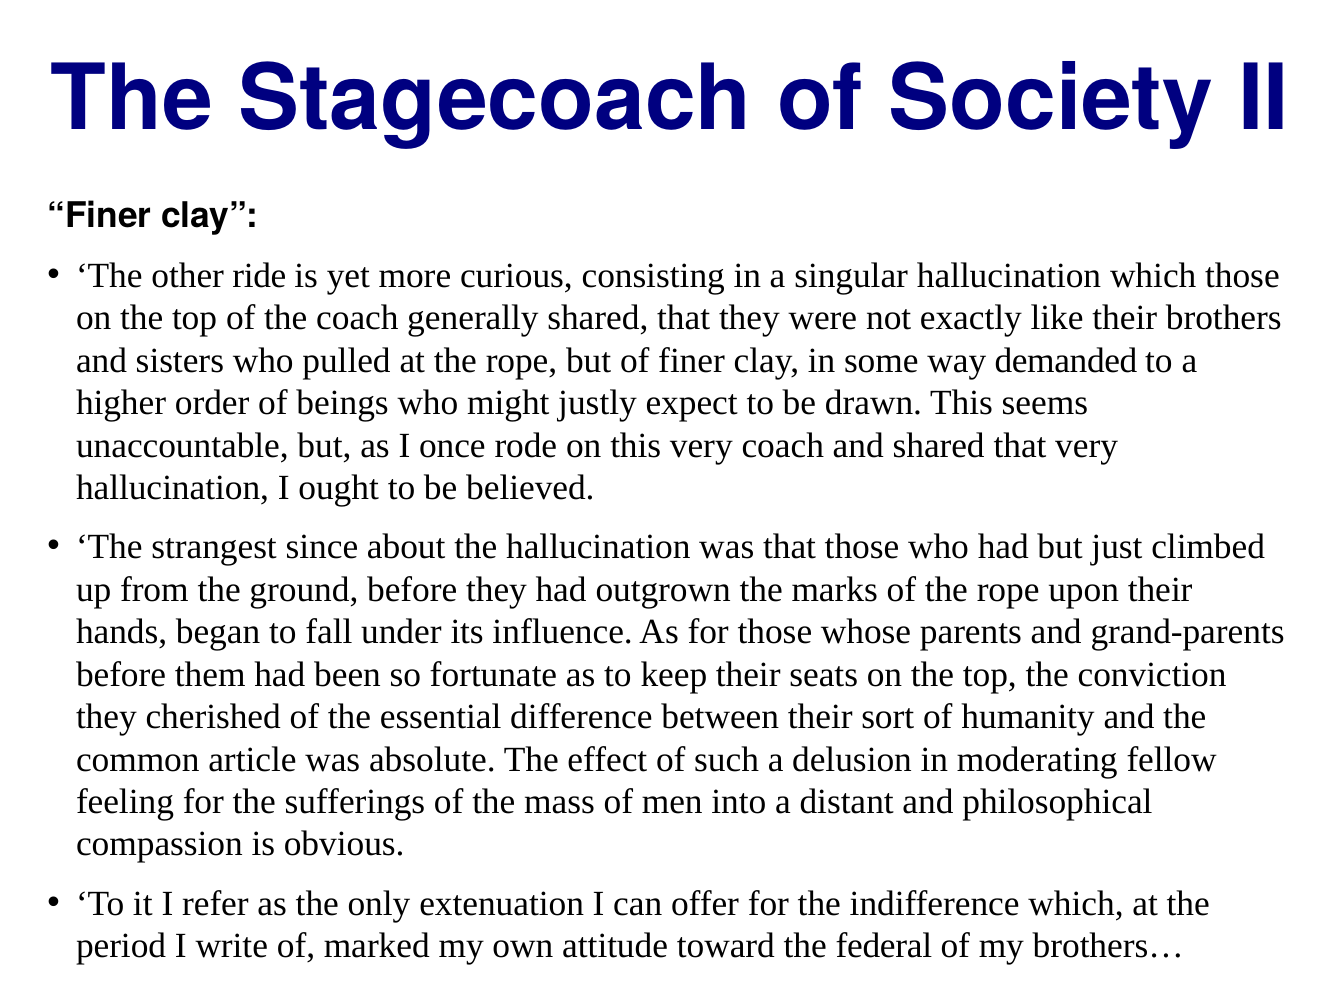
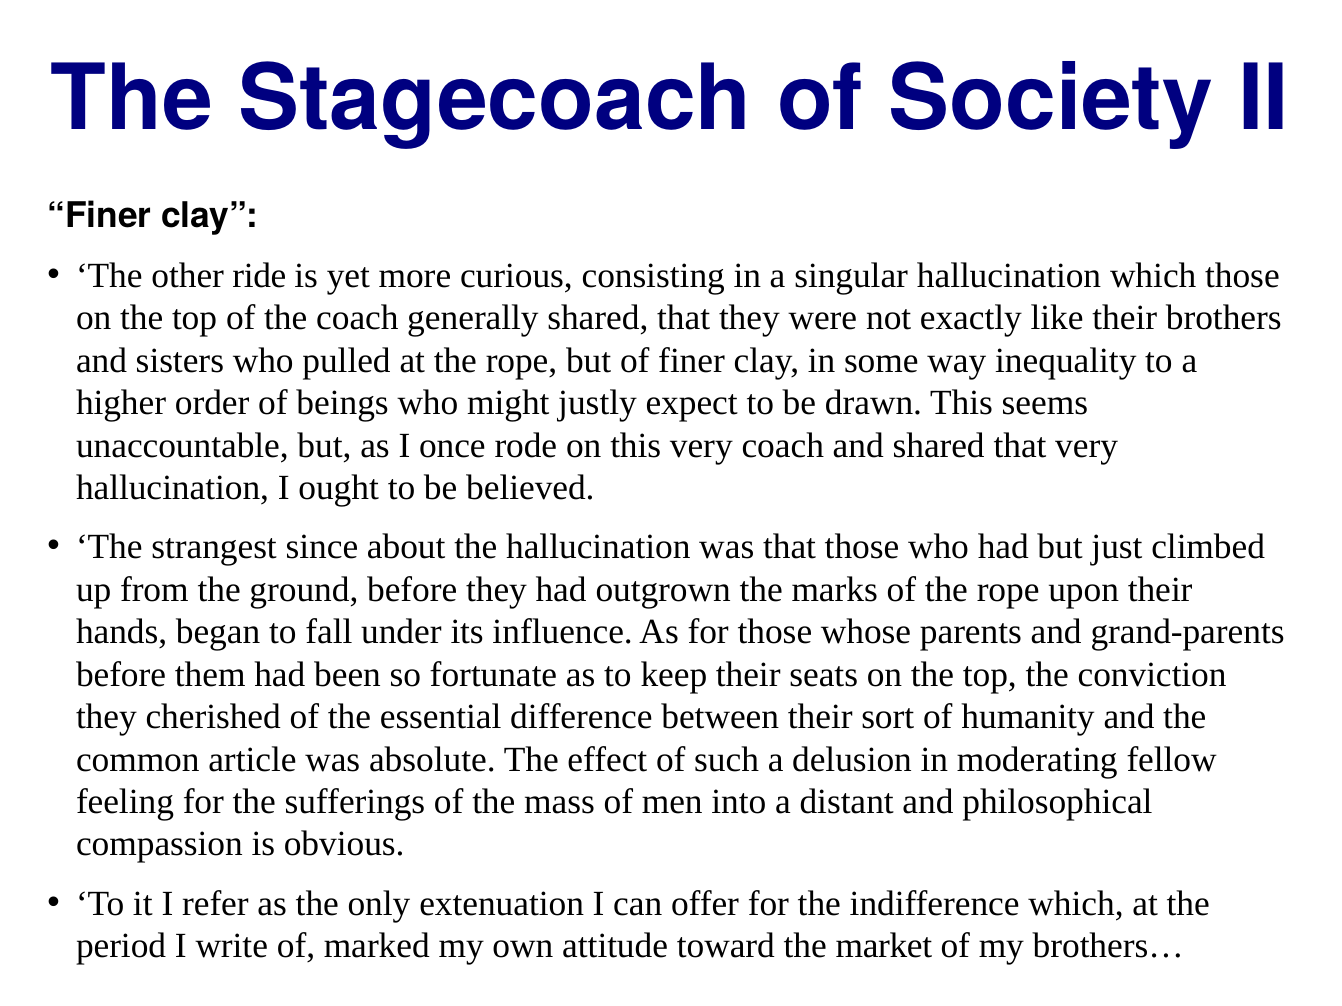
demanded: demanded -> inequality (1066, 361)
federal: federal -> market (884, 946)
